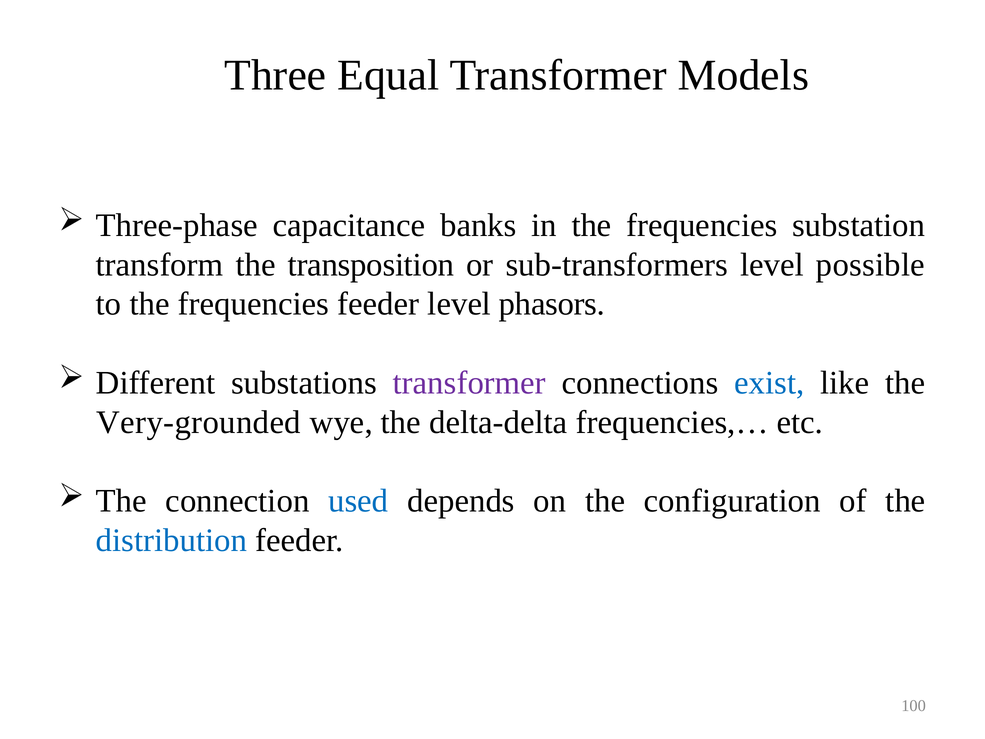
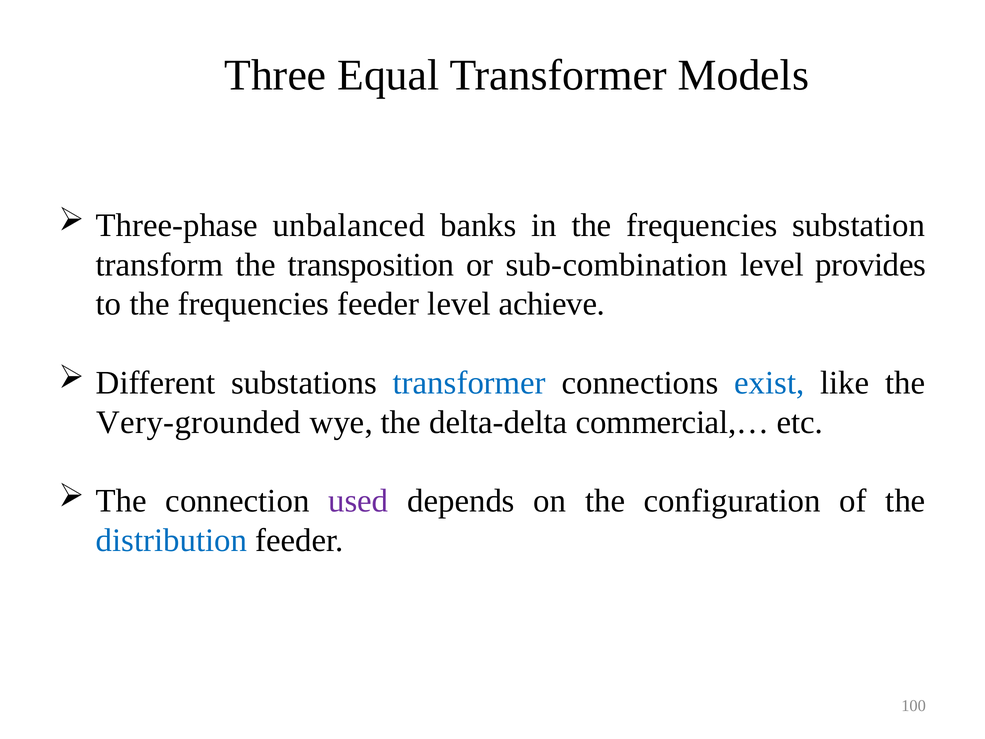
capacitance: capacitance -> unbalanced (349, 225)
sub-transformers: sub-transformers -> sub-combination (617, 265)
possible: possible -> provides (871, 265)
phasors: phasors -> achieve (552, 304)
transformer colour: purple -> blue (469, 383)
frequencies,…: frequencies,… -> commercial,… (672, 422)
used colour: blue -> purple (358, 501)
